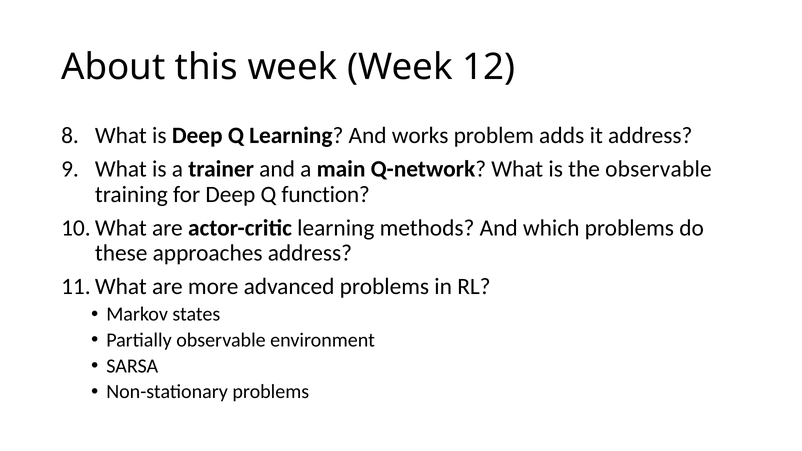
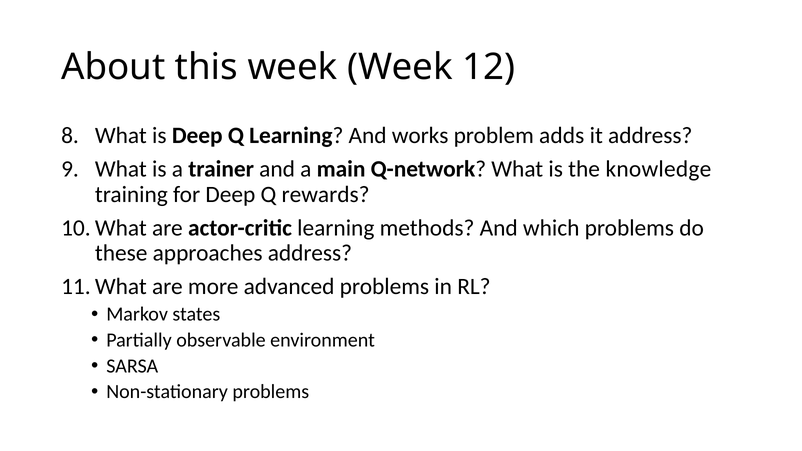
the observable: observable -> knowledge (658, 169)
function: function -> rewards (326, 194)
